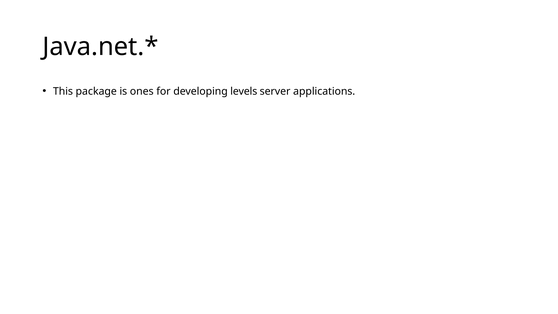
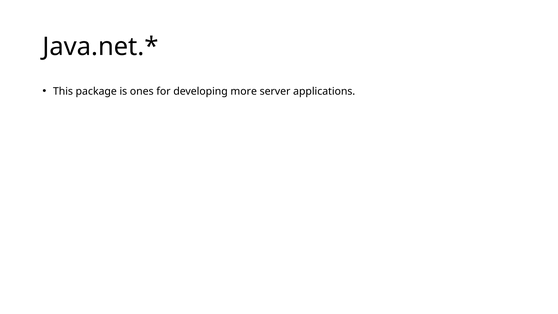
levels: levels -> more (244, 91)
